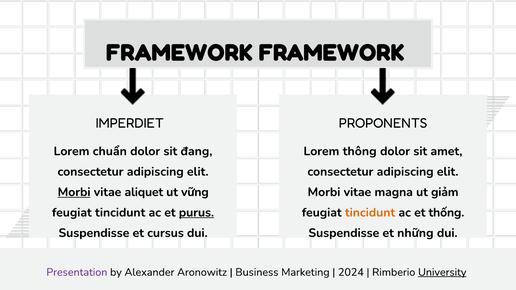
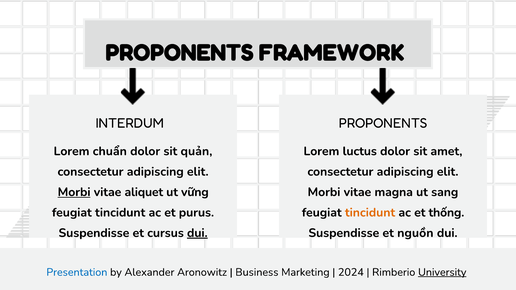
FRAMEWORK: FRAMEWORK -> PROPONENTS (179, 53)
IMPERDIET: IMPERDIET -> INTERDUM (130, 123)
đang: đang -> quản (196, 151)
thông: thông -> luctus (360, 151)
giảm: giảm -> sang (445, 192)
purus underline: present -> none (196, 213)
dui underline: none -> present (197, 233)
những: những -> nguồn (415, 233)
Presentation colour: purple -> blue (77, 272)
